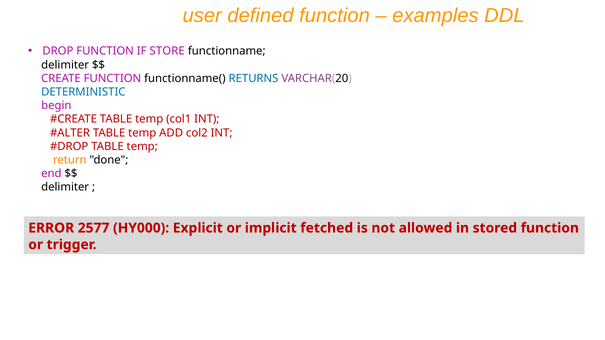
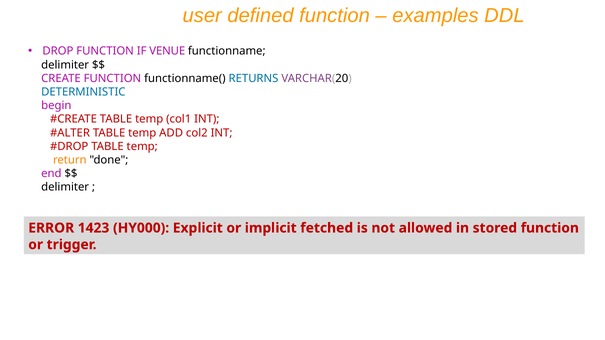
STORE: STORE -> VENUE (167, 51)
2577: 2577 -> 1423 (94, 228)
